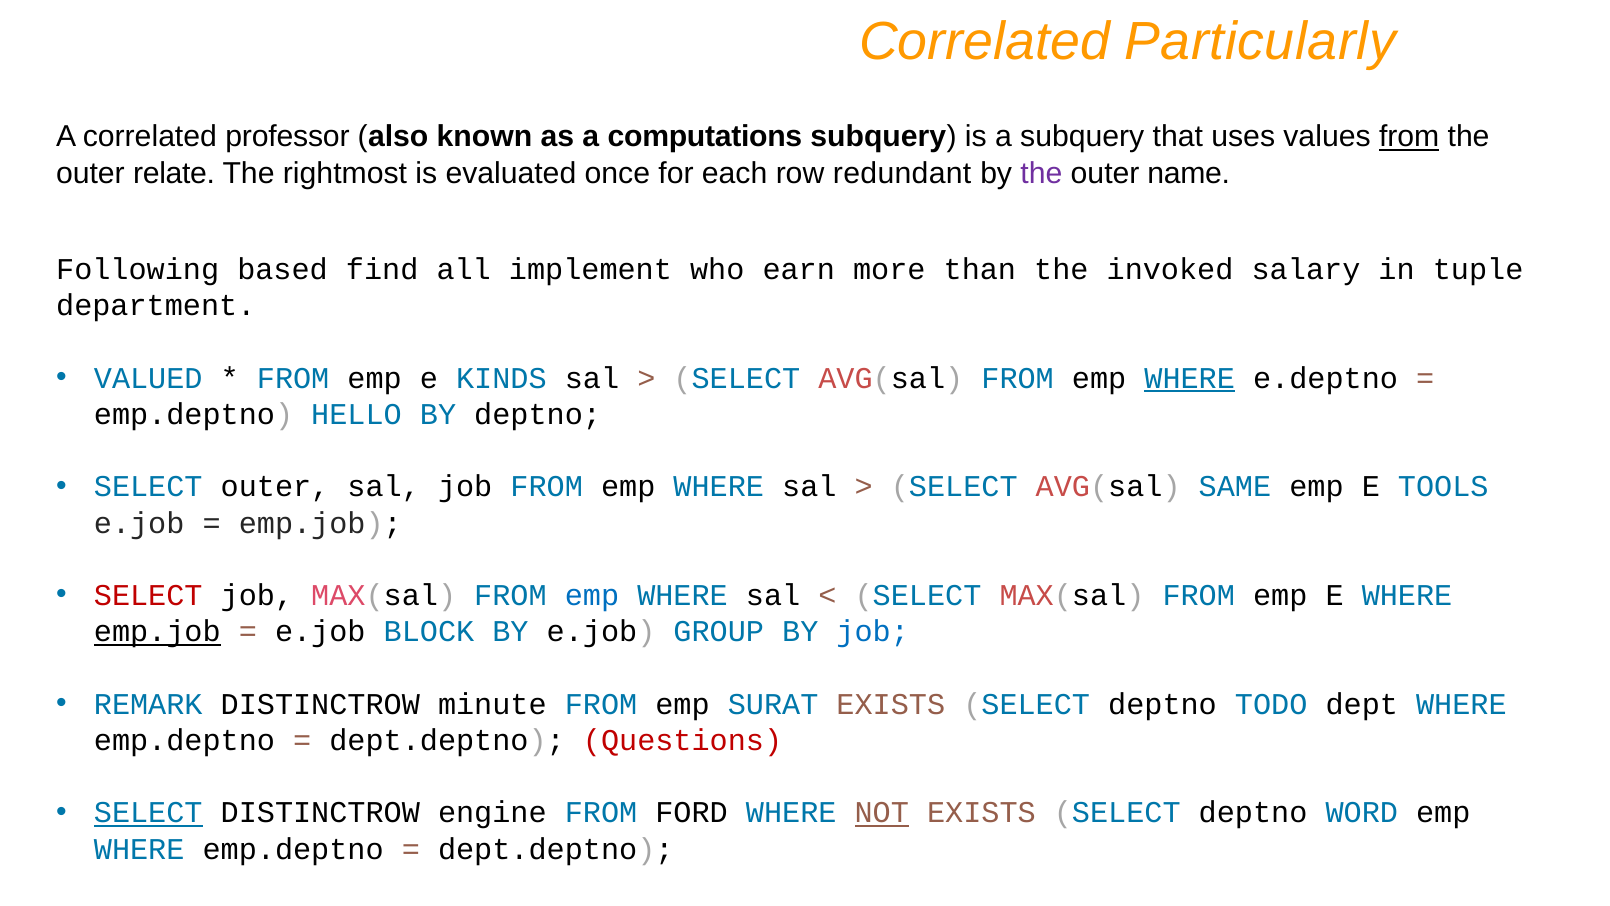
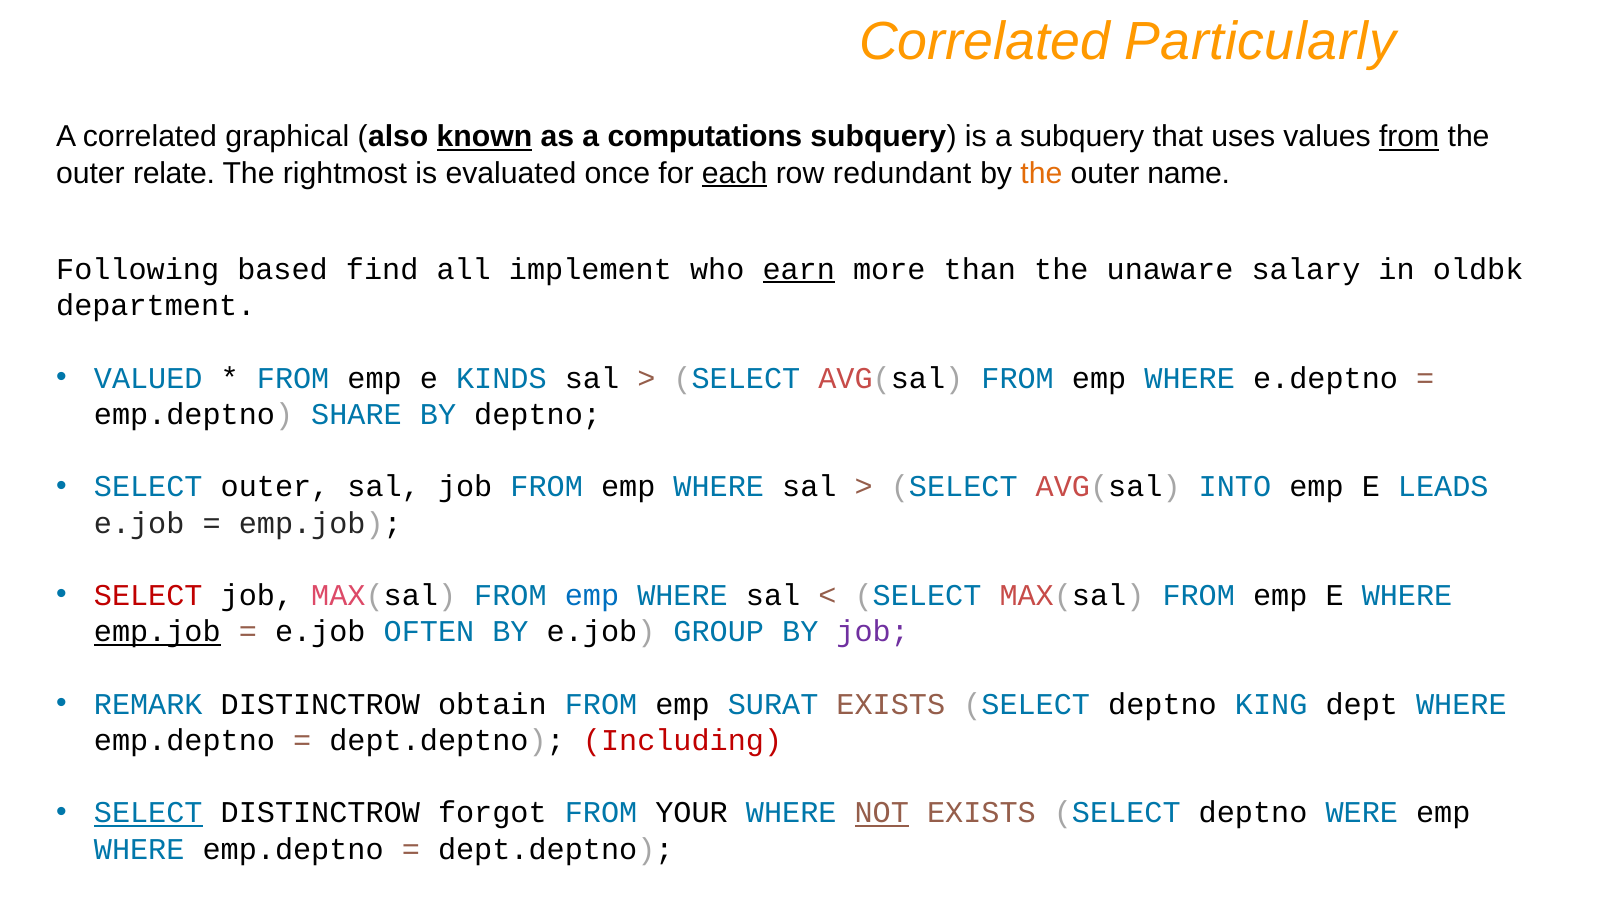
professor: professor -> graphical (287, 137)
known underline: none -> present (484, 137)
each underline: none -> present (735, 173)
the colour: purple -> orange (1041, 173)
earn underline: none -> present (799, 269)
invoked: invoked -> unaware (1170, 269)
tuple: tuple -> oldbk (1478, 269)
WHERE underline: present -> none (1190, 378)
HELLO: HELLO -> SHARE (357, 414)
SAME: SAME -> INTO (1235, 487)
TOOLS: TOOLS -> LEADS (1443, 487)
BLOCK: BLOCK -> OFTEN (429, 632)
job colour: blue -> purple (873, 632)
minute: minute -> obtain (492, 704)
TODO: TODO -> KING (1271, 704)
Questions: Questions -> Including (683, 740)
engine: engine -> forgot (492, 813)
FORD: FORD -> YOUR (692, 813)
WORD: WORD -> WERE (1362, 813)
